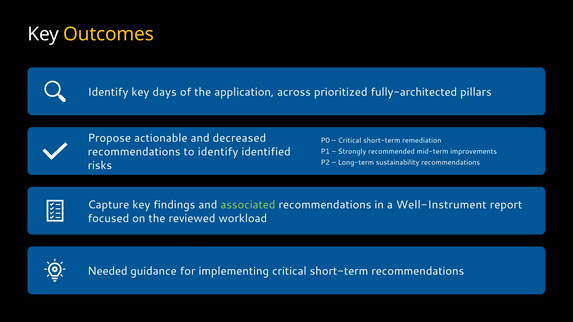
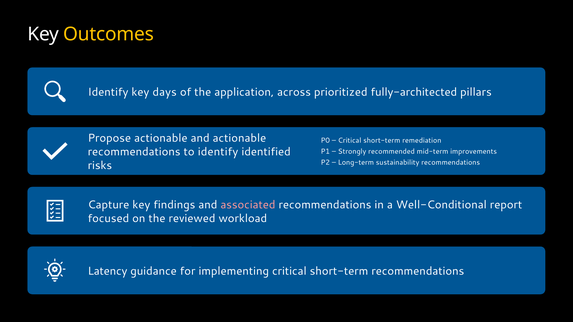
and decreased: decreased -> actionable (239, 138)
associated colour: light green -> pink (248, 205)
Well-Instrument: Well-Instrument -> Well-Conditional (441, 205)
Needed: Needed -> Latency (107, 271)
